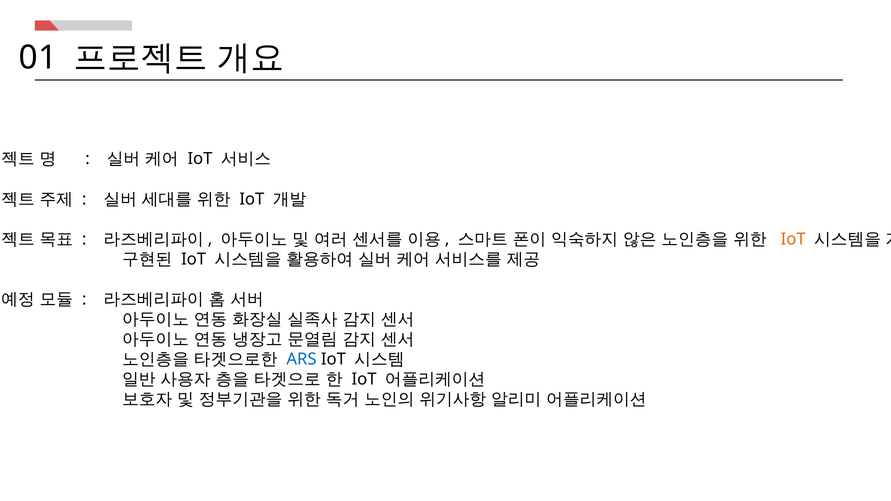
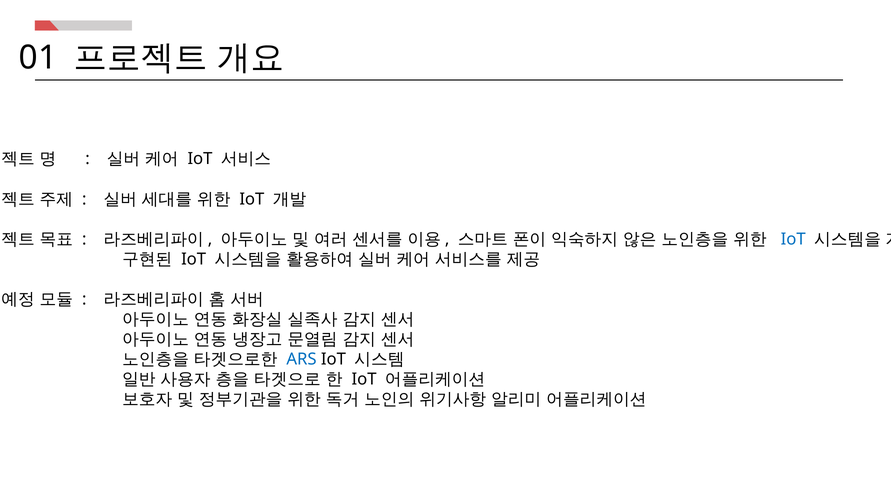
IoT colour: orange -> blue (793, 239)
